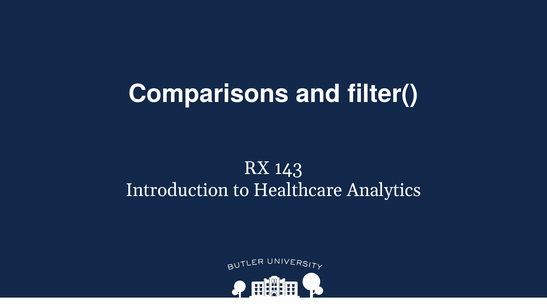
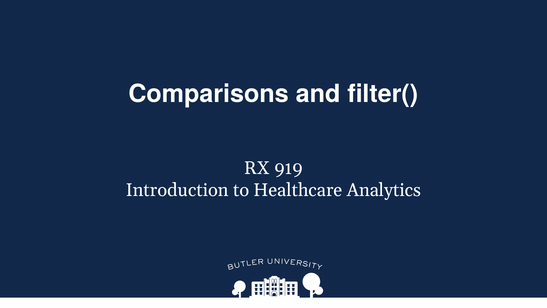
143: 143 -> 919 (289, 168)
